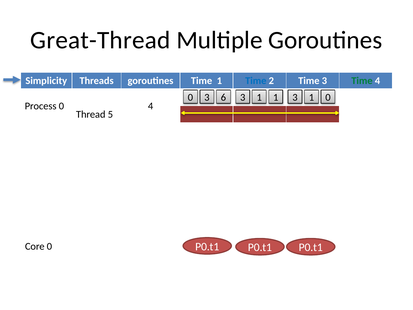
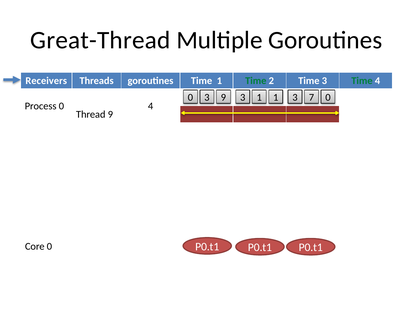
Simplicity: Simplicity -> Receivers (46, 81)
Time colour: blue -> green (256, 81)
3 6: 6 -> 9 (223, 97)
1 3 1: 1 -> 7 (311, 97)
Thread 5: 5 -> 9 (110, 114)
